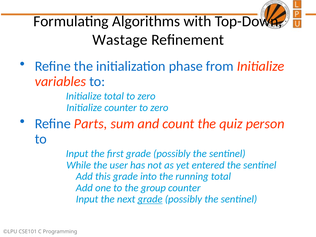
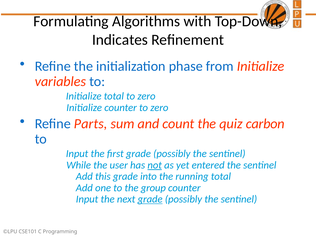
Wastage: Wastage -> Indicates (120, 40)
person: person -> carbon (265, 124)
not underline: none -> present (155, 165)
